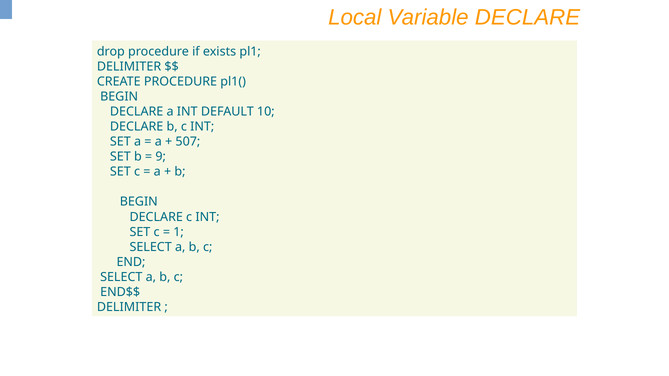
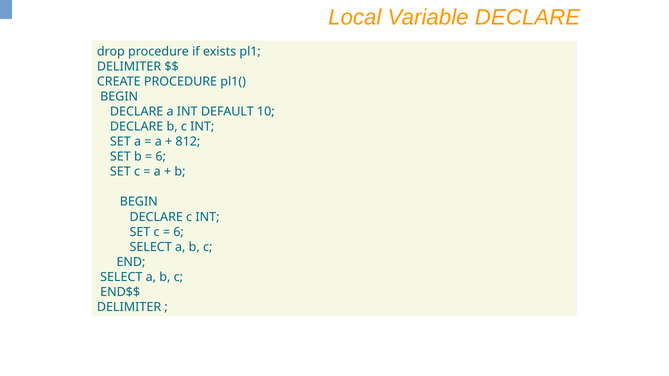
507: 507 -> 812 (188, 142)
9: 9 -> 6 (161, 157)
1: 1 -> 6 (179, 232)
